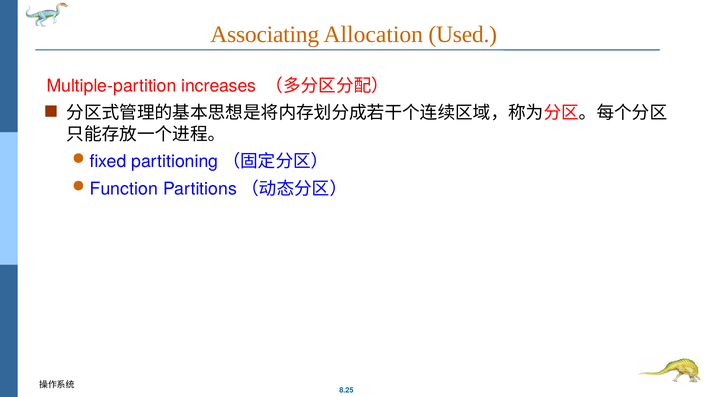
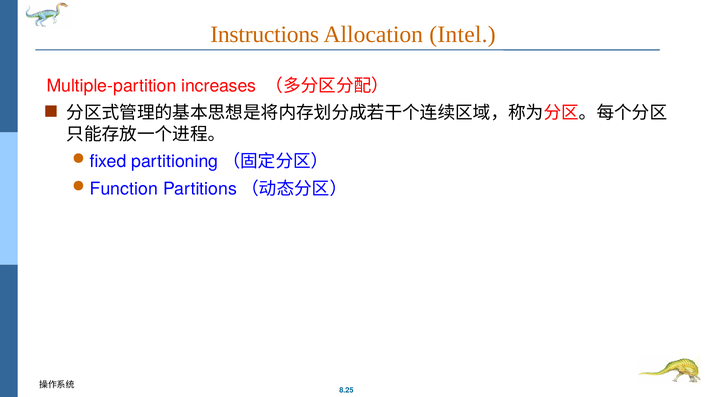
Associating: Associating -> Instructions (265, 34)
Used: Used -> Intel (463, 34)
